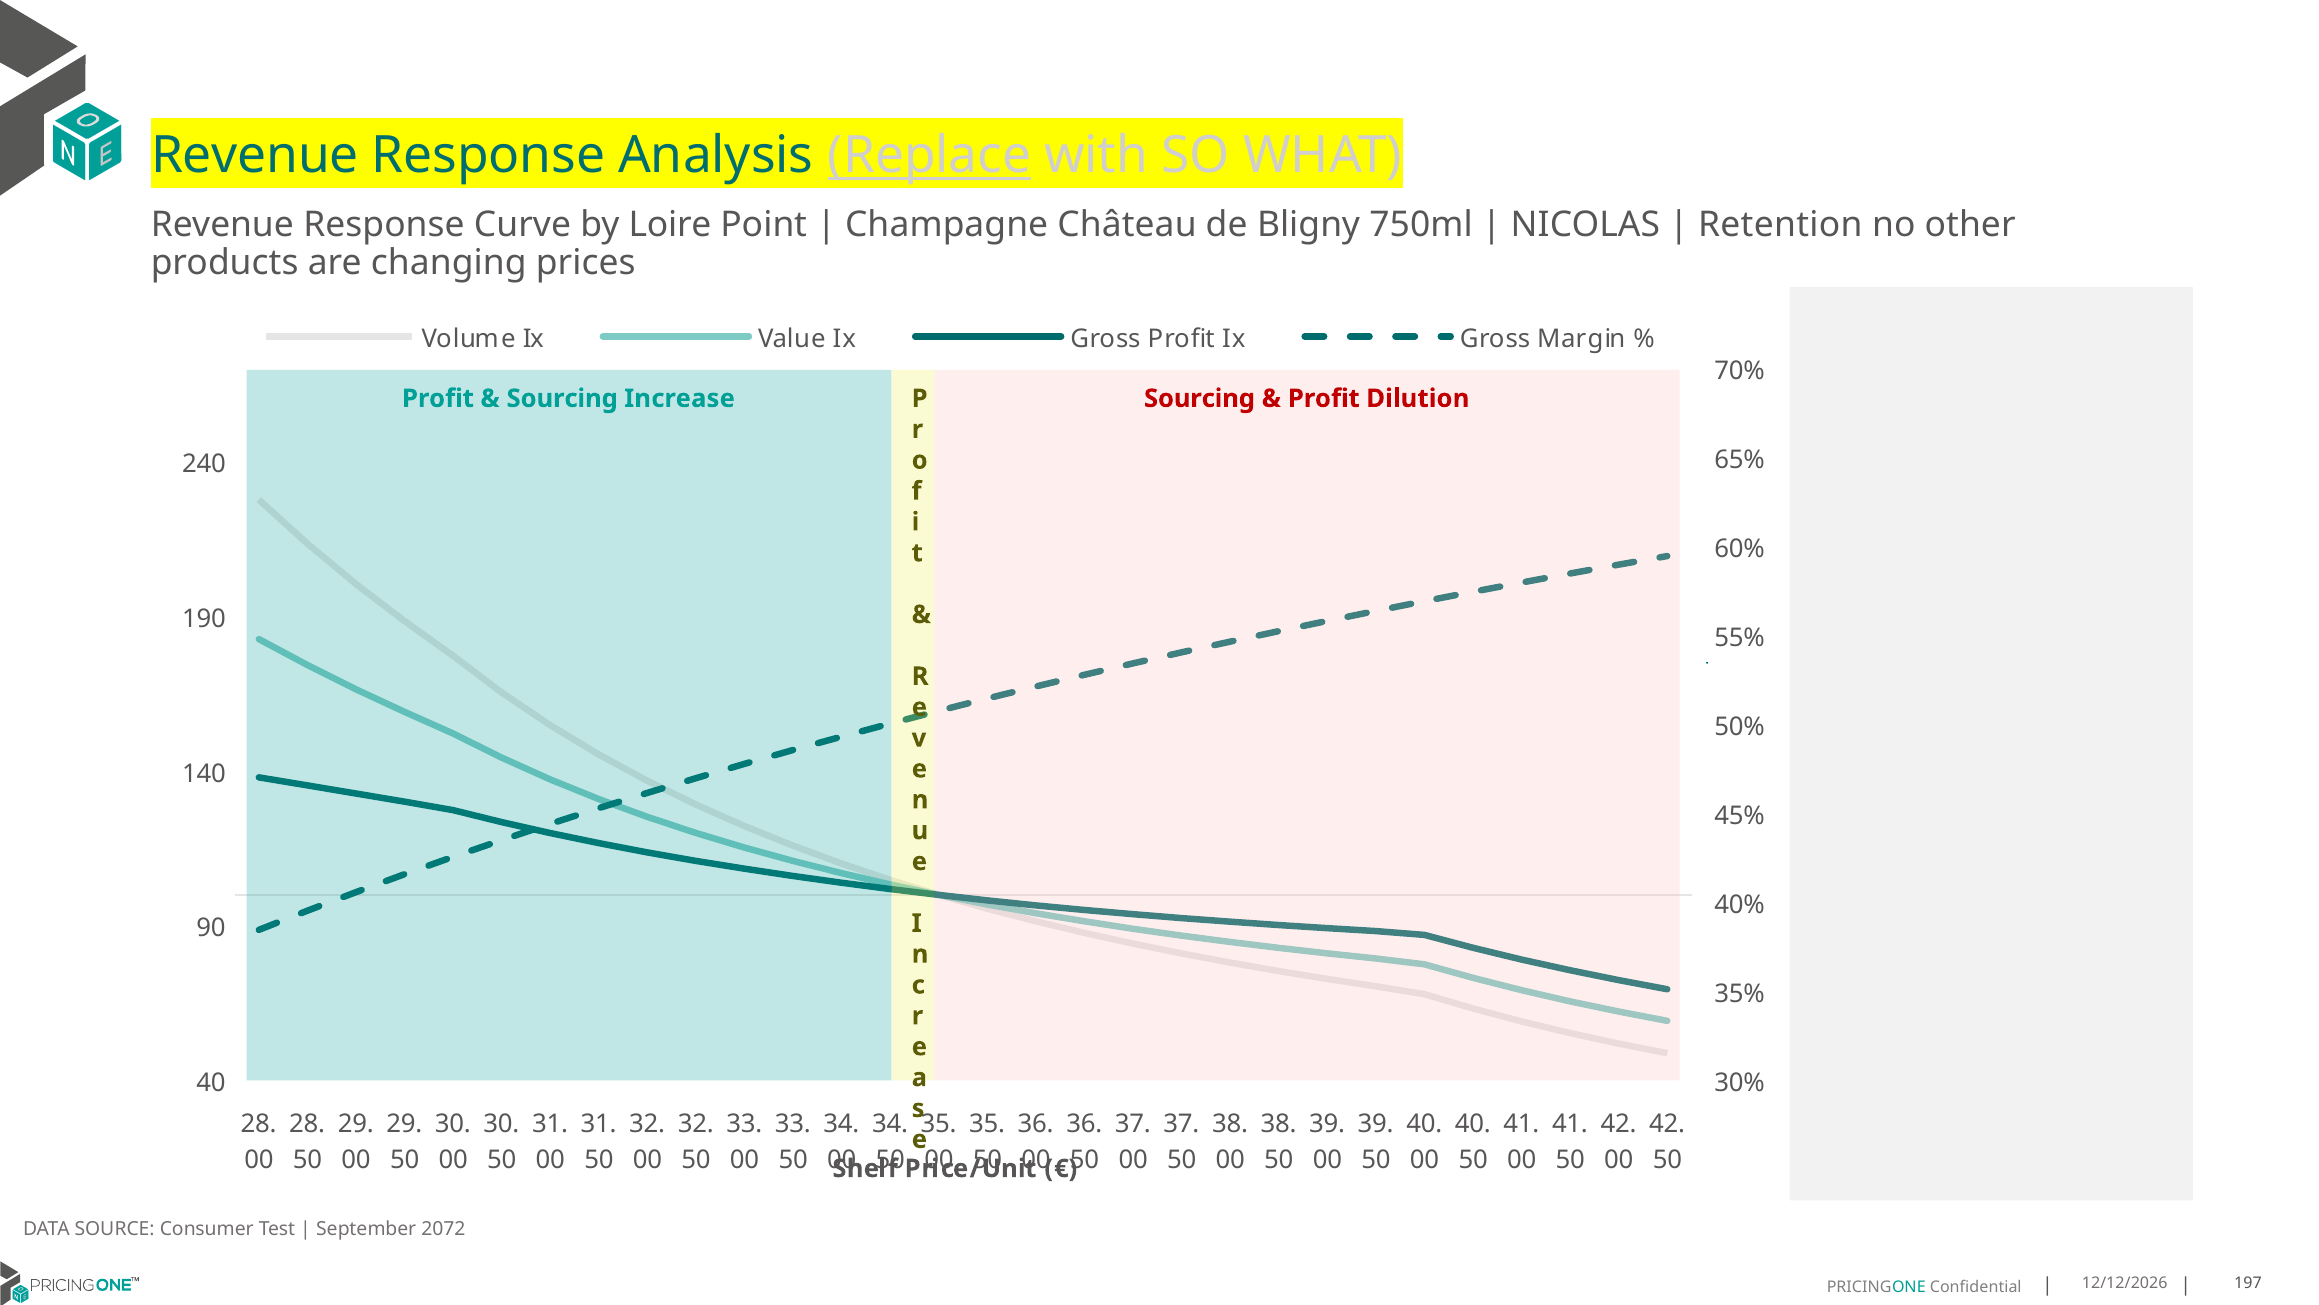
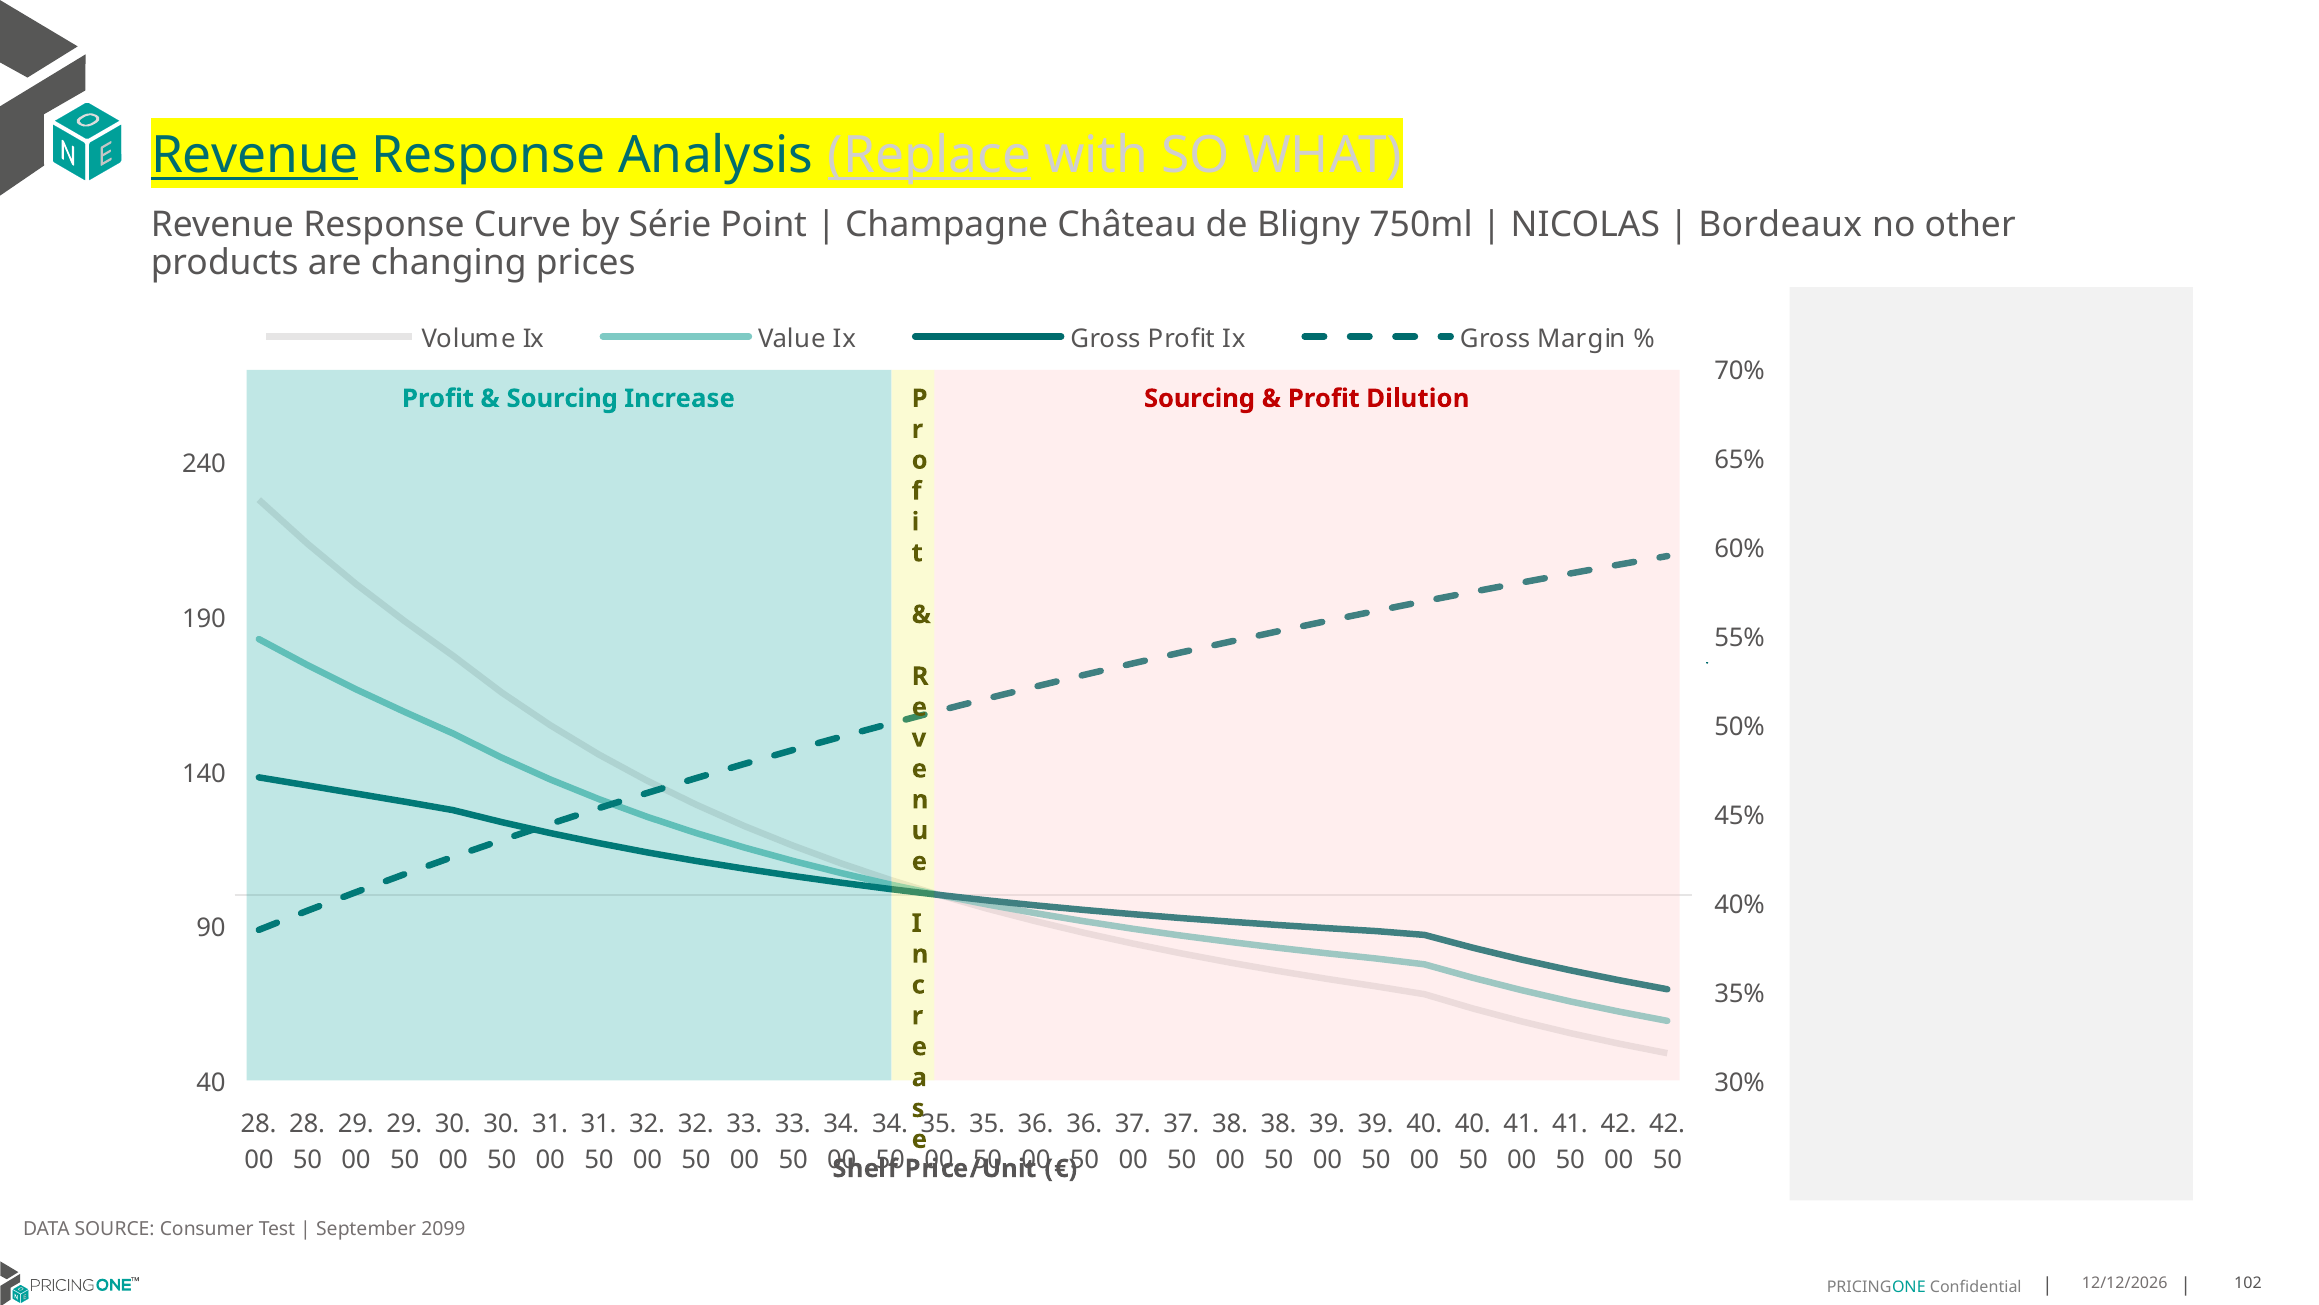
Revenue underline: none -> present (255, 156)
Loire: Loire -> Série (670, 224)
Retention: Retention -> Bordeaux (1780, 224)
2072: 2072 -> 2099 (443, 1229)
197: 197 -> 102 (2248, 1283)
